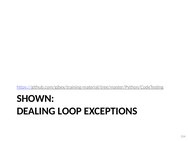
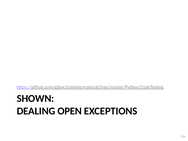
LOOP: LOOP -> OPEN (70, 111)
